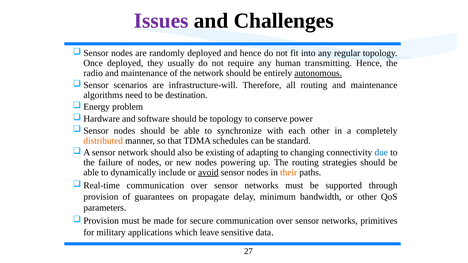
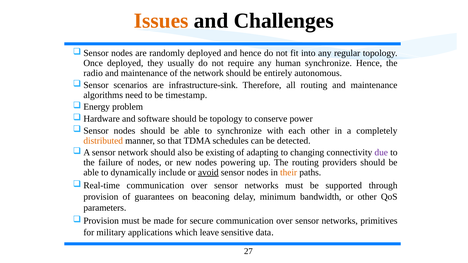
Issues colour: purple -> orange (161, 21)
human transmitting: transmitting -> synchronize (328, 63)
autonomous underline: present -> none (318, 73)
infrastructure-will: infrastructure-will -> infrastructure-sink (203, 85)
destination: destination -> timestamp (186, 95)
standard: standard -> detected (294, 141)
due colour: blue -> purple (381, 153)
strategies: strategies -> providers (340, 163)
propagate: propagate -> beaconing (211, 197)
